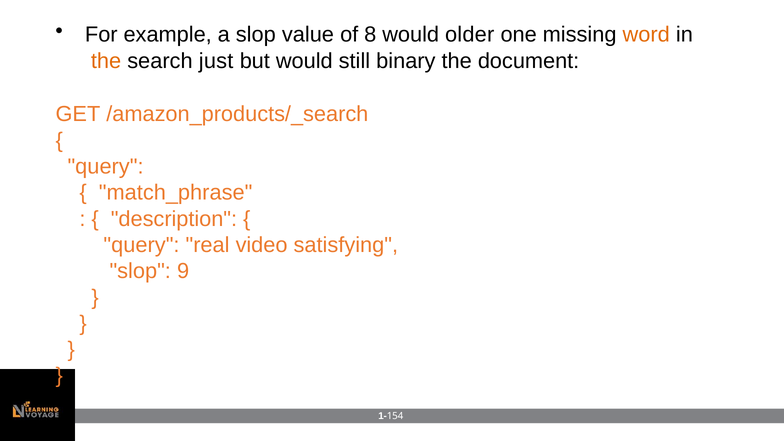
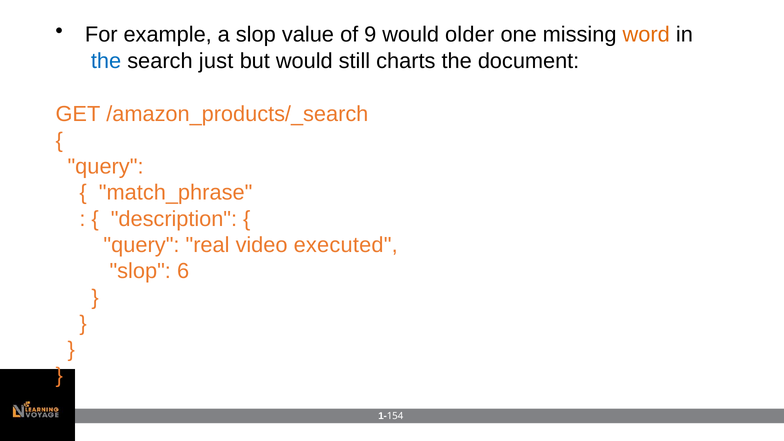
8: 8 -> 9 (370, 35)
the colour: orange -> blue (106, 61)
binary: binary -> charts (406, 61)
satisfying: satisfying -> executed (346, 245)
9: 9 -> 6 (183, 271)
